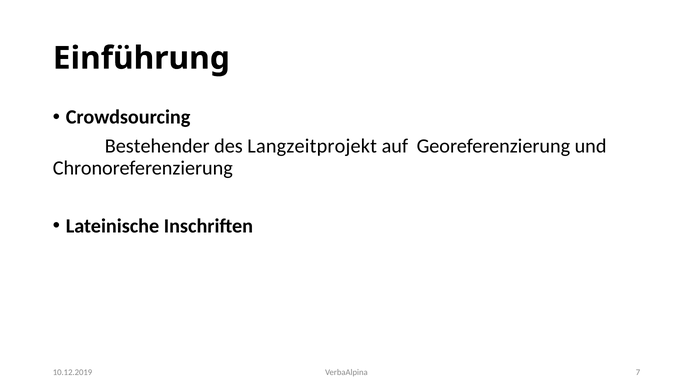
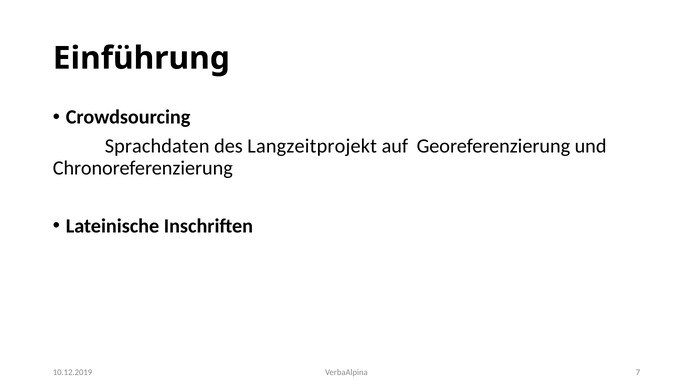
Bestehender: Bestehender -> Sprachdaten (157, 146)
